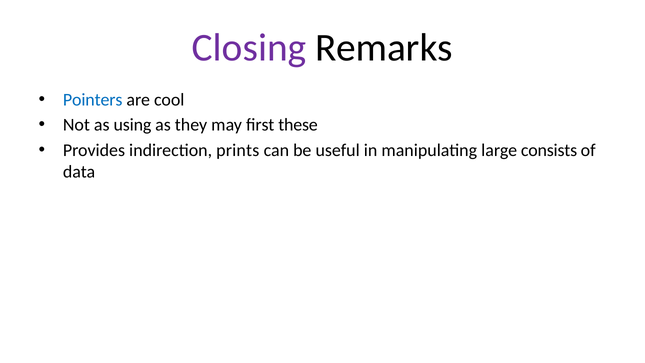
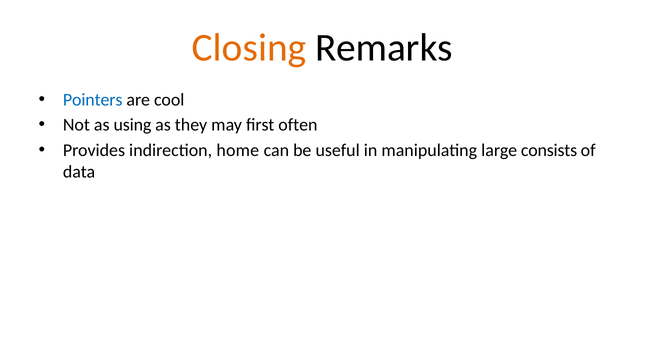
Closing colour: purple -> orange (249, 48)
these: these -> often (298, 125)
prints: prints -> home (238, 150)
